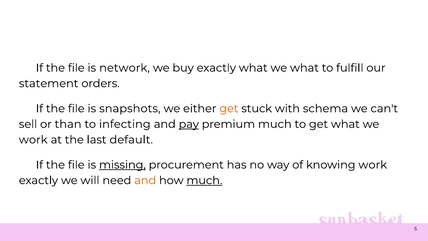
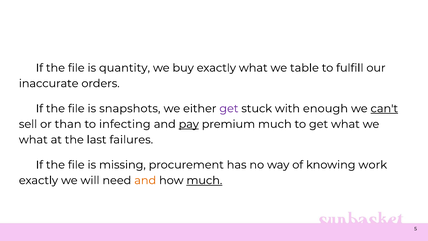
network: network -> quantity (124, 68)
we what: what -> table (304, 68)
statement: statement -> inaccurate (49, 83)
get colour: orange -> purple (229, 108)
schema: schema -> enough (325, 108)
can't underline: none -> present (384, 108)
work: work -> what (33, 140)
default: default -> failures (131, 140)
missing underline: present -> none (122, 165)
